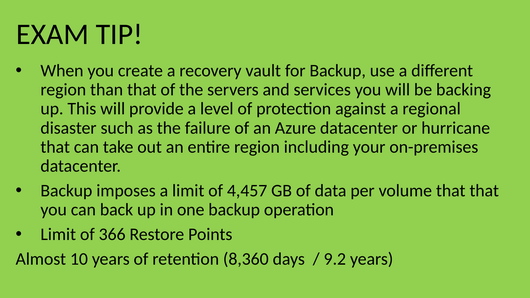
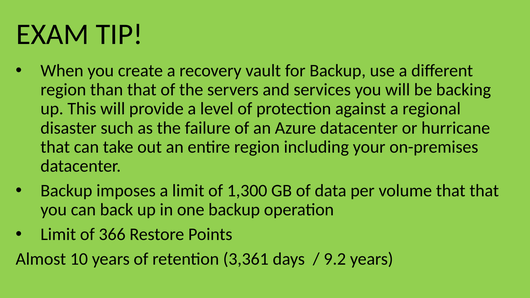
4,457: 4,457 -> 1,300 (247, 191)
8,360: 8,360 -> 3,361 (246, 259)
